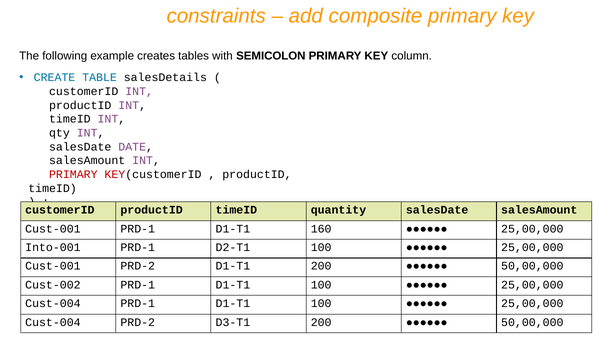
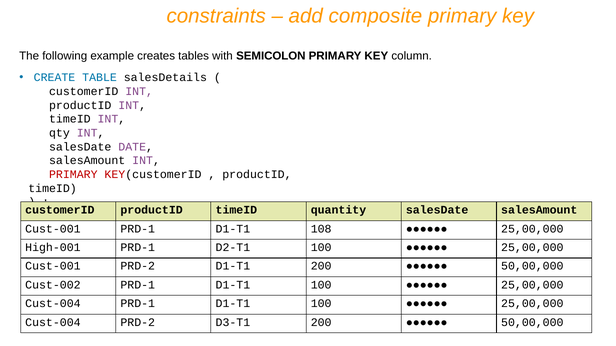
160: 160 -> 108 (321, 229)
Into-001: Into-001 -> High-001 (53, 248)
